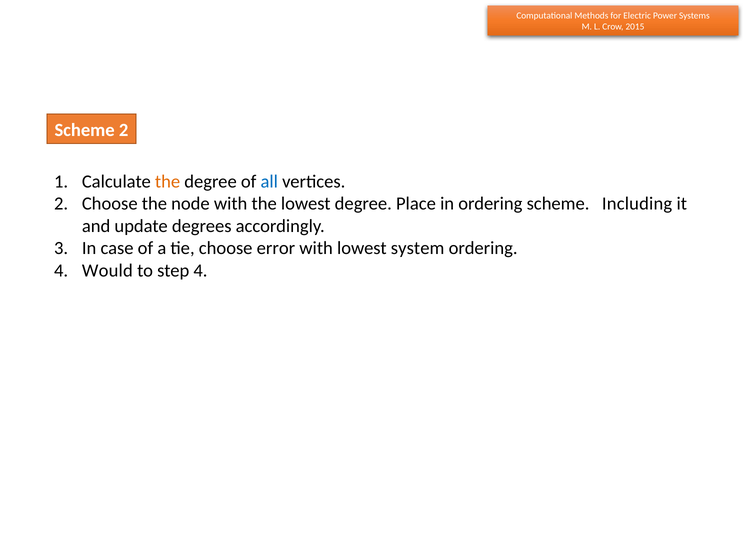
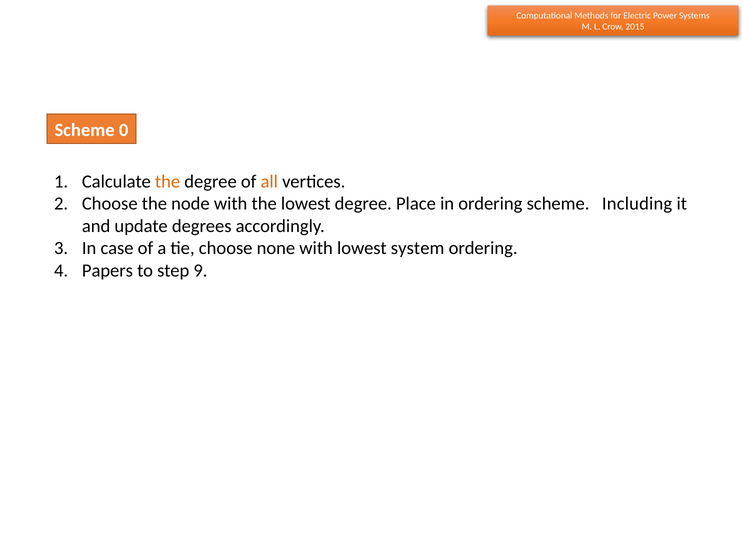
Scheme 2: 2 -> 0 (124, 130)
all colour: blue -> orange (269, 181)
error: error -> none (276, 248)
Would: Would -> Papers (107, 271)
step 4: 4 -> 9 (201, 271)
